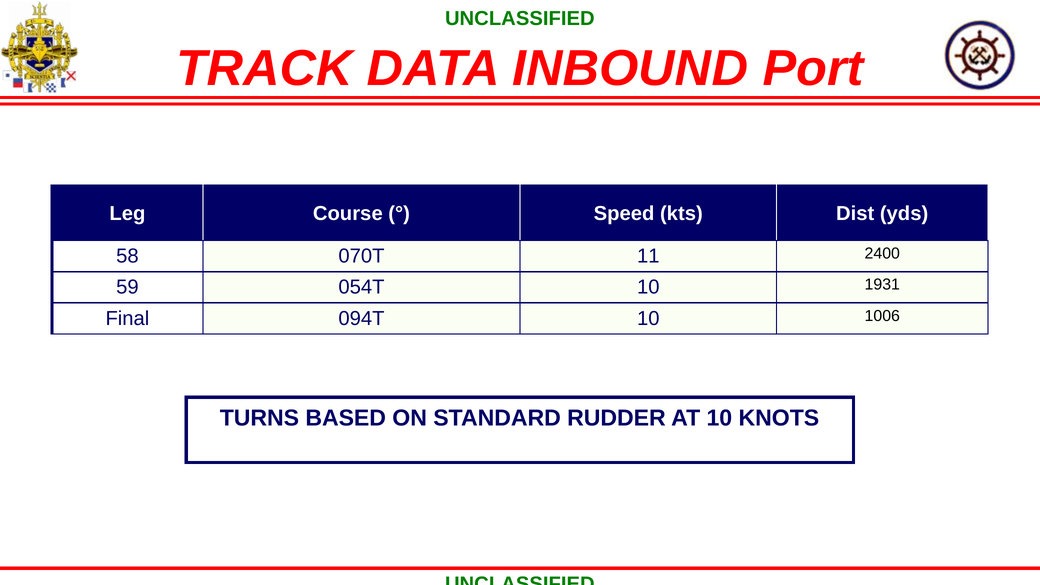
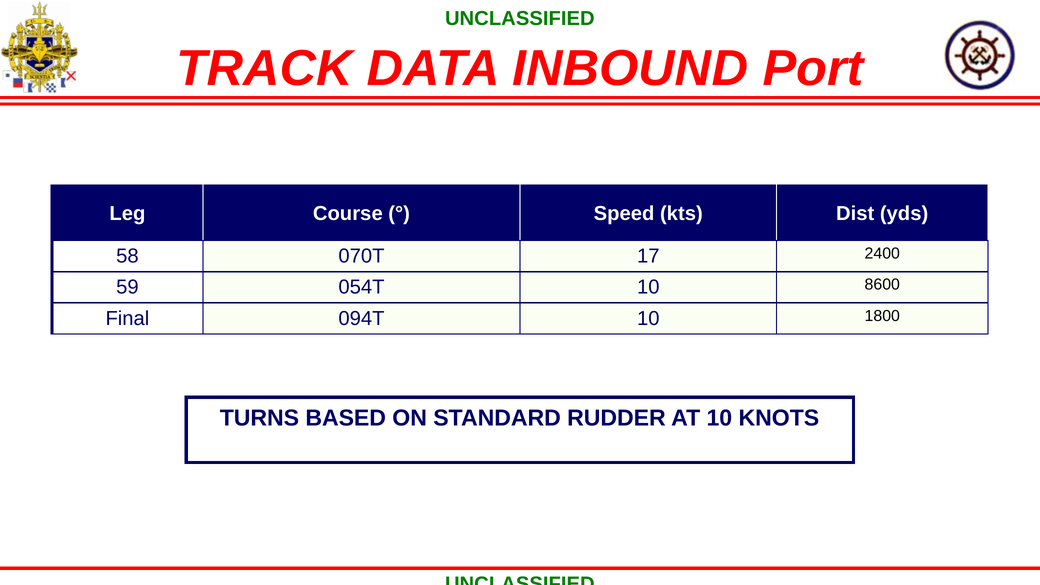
11: 11 -> 17 (648, 256)
1931: 1931 -> 8600 (882, 285)
1006: 1006 -> 1800 (882, 316)
